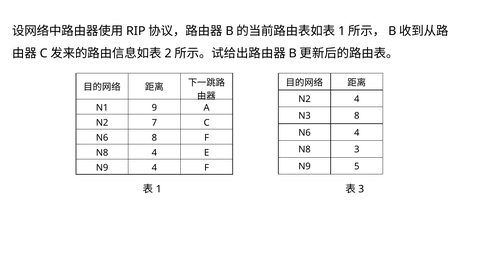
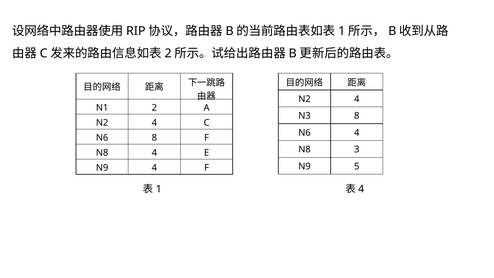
N1 9: 9 -> 2 (154, 108)
7: 7 -> 4 (154, 123)
3: 3 -> 4 (361, 189)
